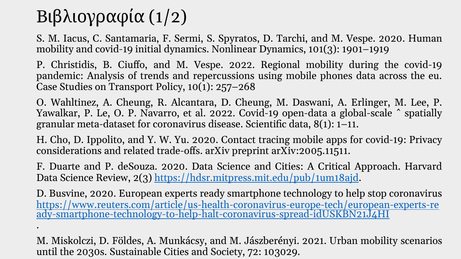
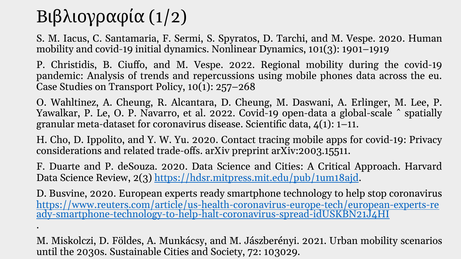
8(1: 8(1 -> 4(1 (324, 124)
arXiv:2005.11511: arXiv:2005.11511 -> arXiv:2003.15511 (311, 151)
